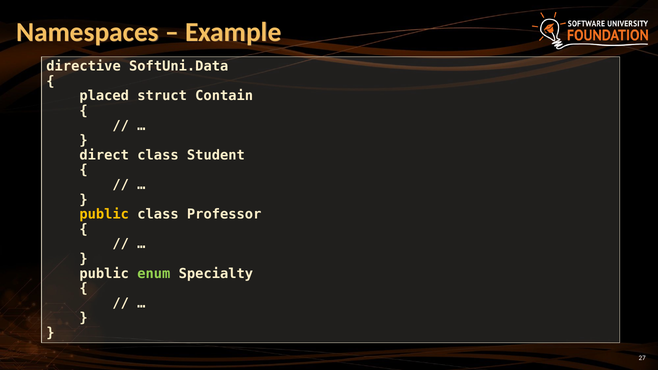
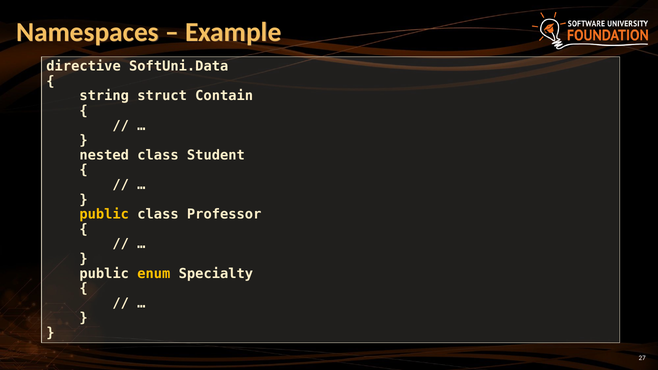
placed: placed -> string (104, 96)
direct: direct -> nested (104, 155)
enum colour: light green -> yellow (154, 274)
